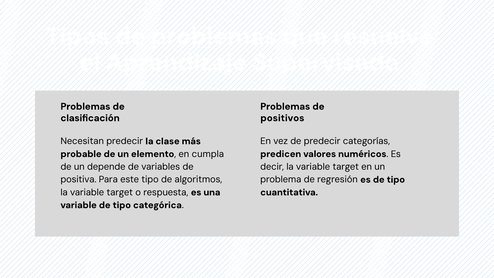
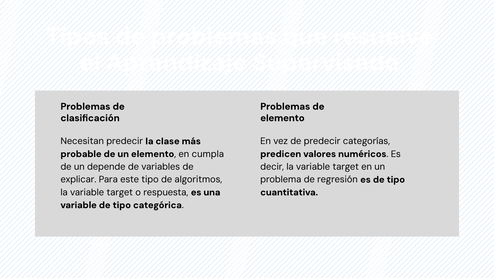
positivos: positivos -> elemento (282, 118)
positiva: positiva -> explicar (78, 179)
